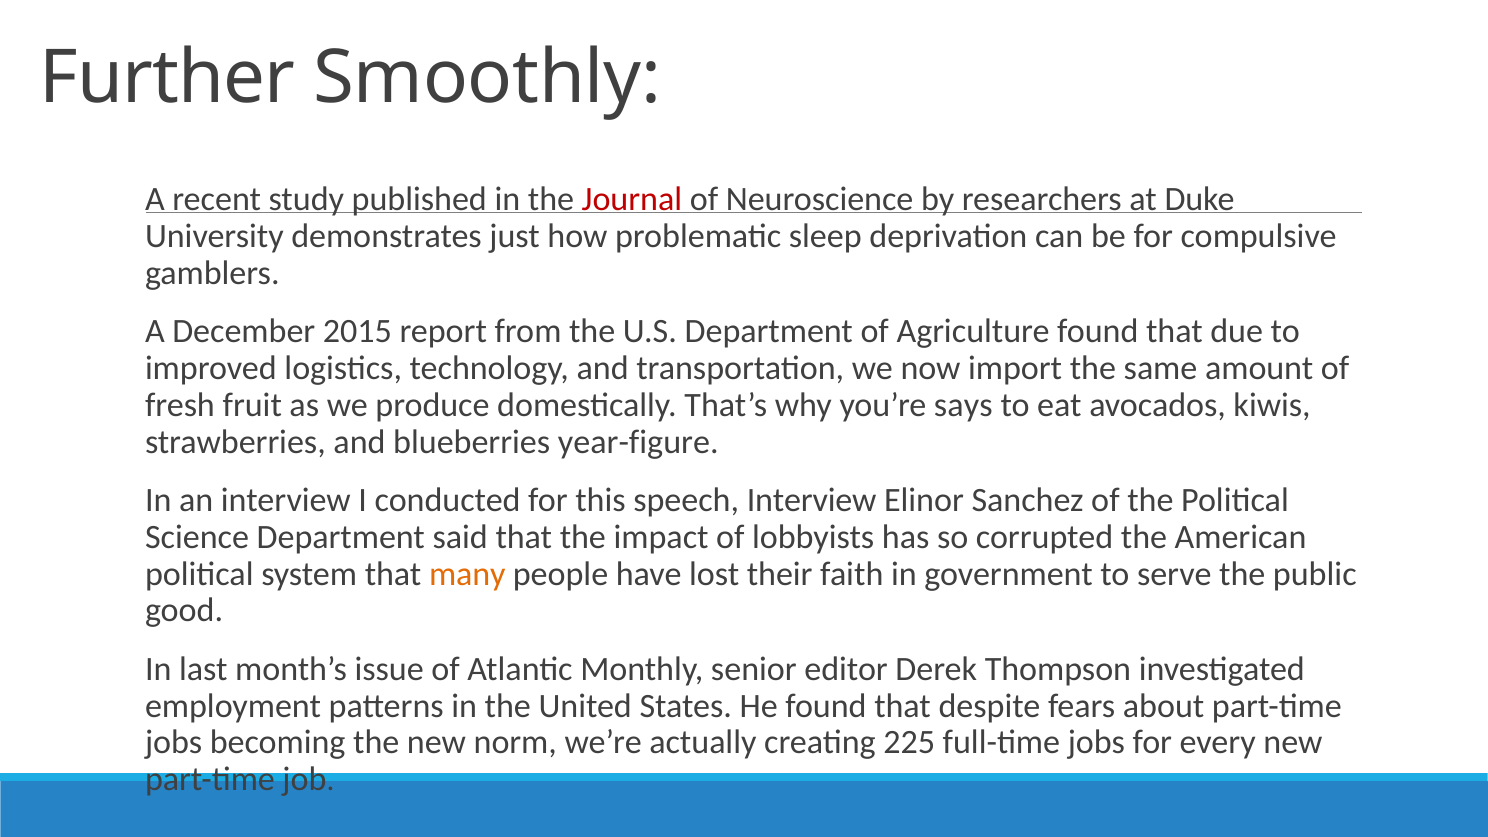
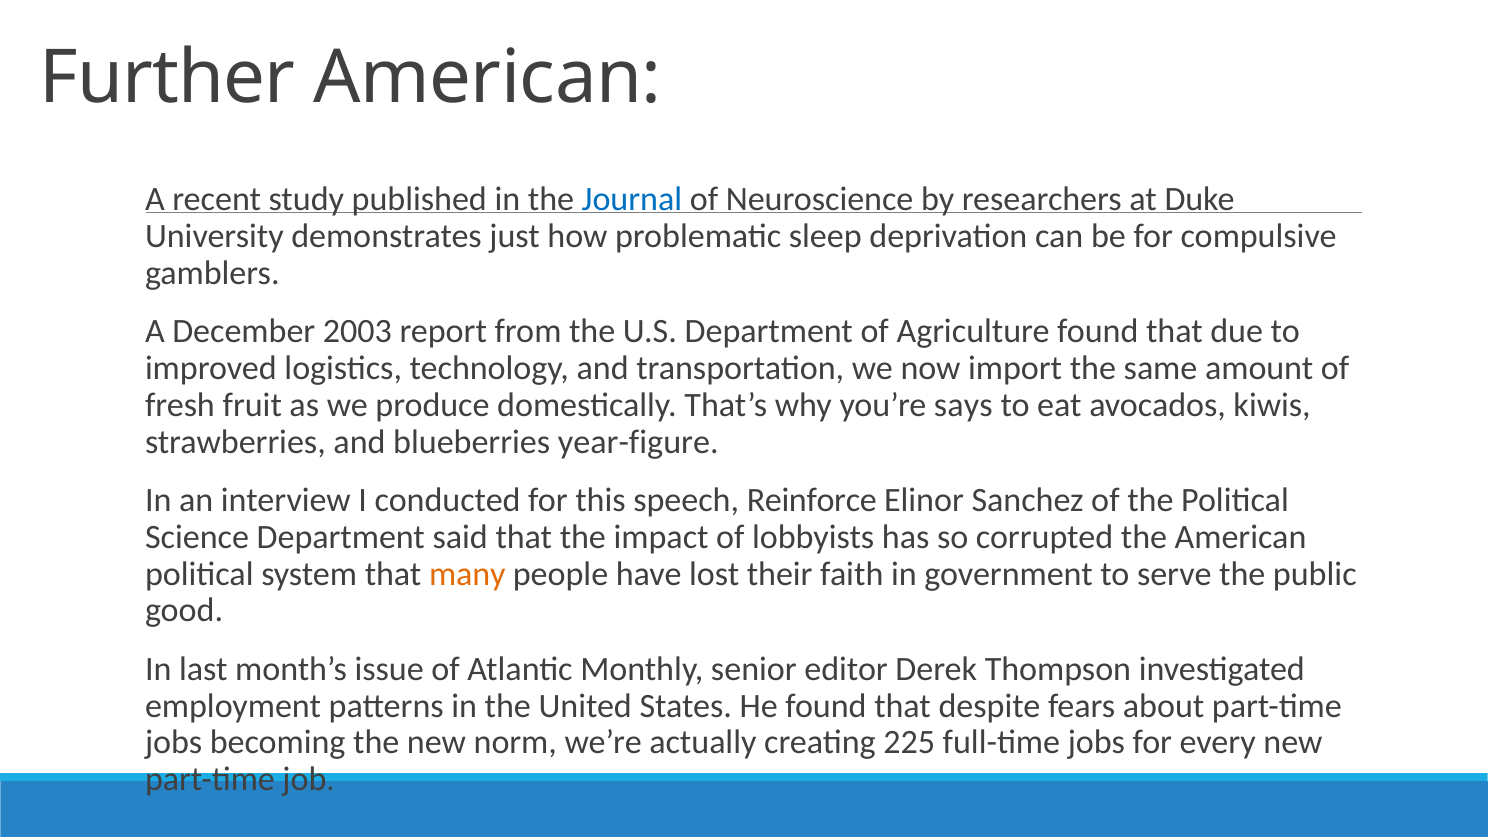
Further Smoothly: Smoothly -> American (487, 78)
Journal colour: red -> blue (632, 199)
2015: 2015 -> 2003 (357, 331)
speech Interview: Interview -> Reinforce (812, 500)
